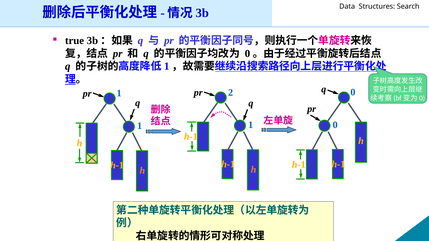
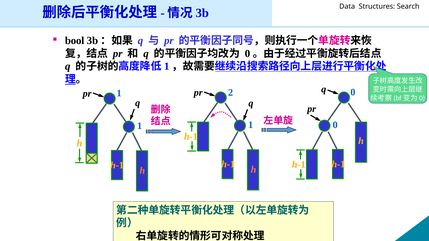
true: true -> bool (75, 41)
